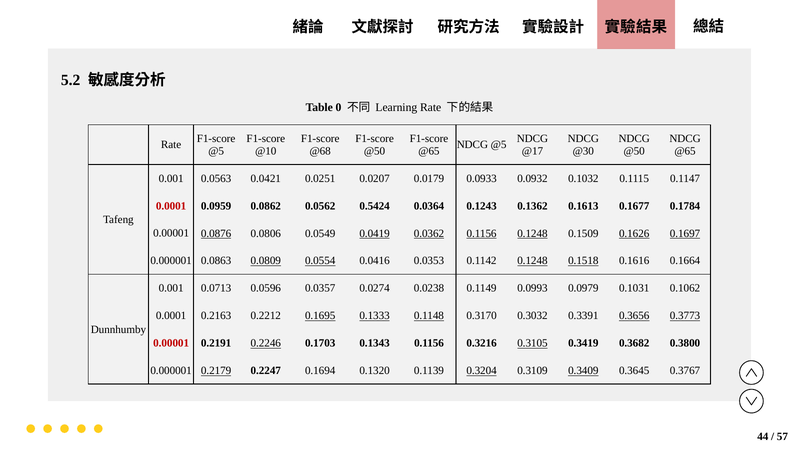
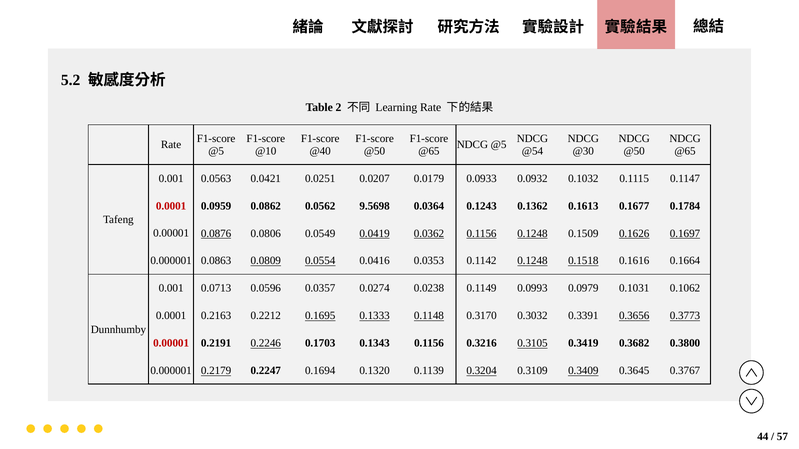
0: 0 -> 2 (339, 107)
@68: @68 -> @40 (320, 151)
@17: @17 -> @54 (532, 151)
0.5424: 0.5424 -> 9.5698 (375, 206)
